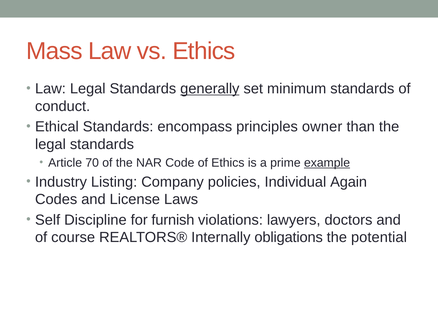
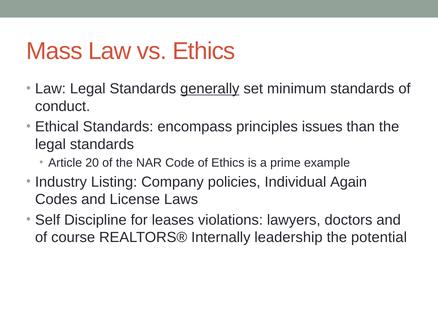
owner: owner -> issues (322, 127)
70: 70 -> 20 (92, 162)
example underline: present -> none (327, 162)
furnish: furnish -> leases (173, 220)
obligations: obligations -> leadership (289, 237)
